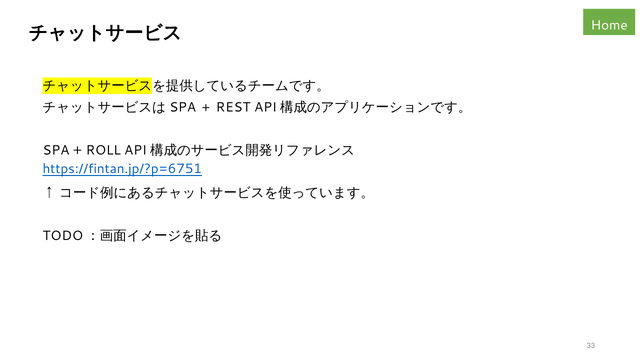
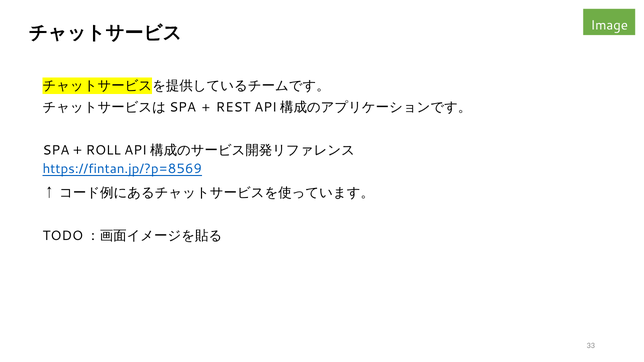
Home: Home -> Image (609, 26)
https://fintan.jp/?p=6751: https://fintan.jp/?p=6751 -> https://fintan.jp/?p=8569 (122, 169)
